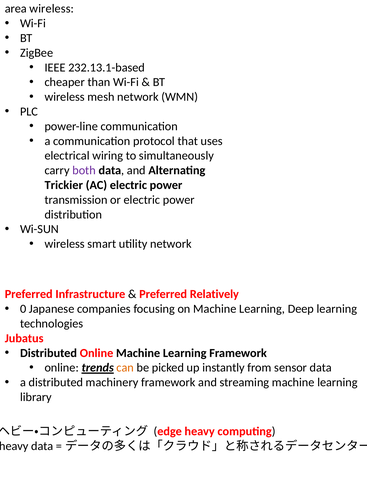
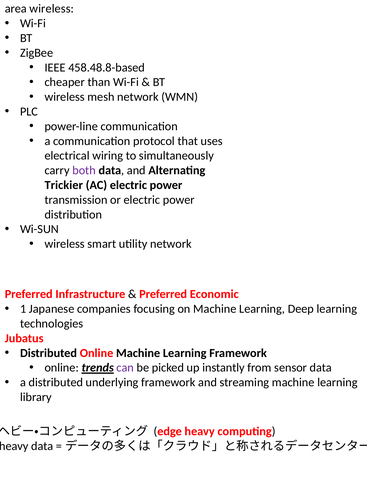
232.13.1-based: 232.13.1-based -> 458.48.8-based (107, 67)
Relatively: Relatively -> Economic (214, 294)
0: 0 -> 1 (23, 308)
can colour: orange -> purple (125, 367)
machinery: machinery -> underlying (112, 382)
